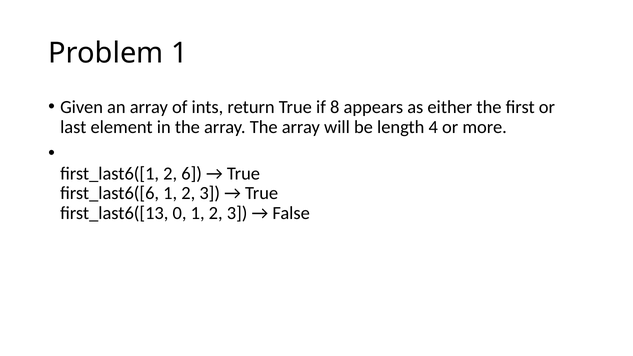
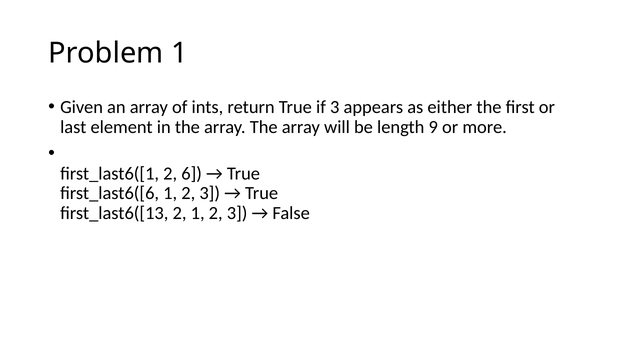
if 8: 8 -> 3 (335, 107)
4: 4 -> 9 (433, 127)
first_last6([13 0: 0 -> 2 (180, 213)
